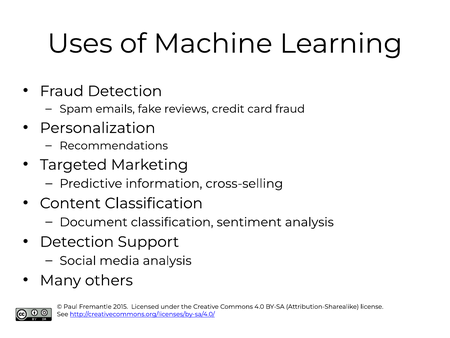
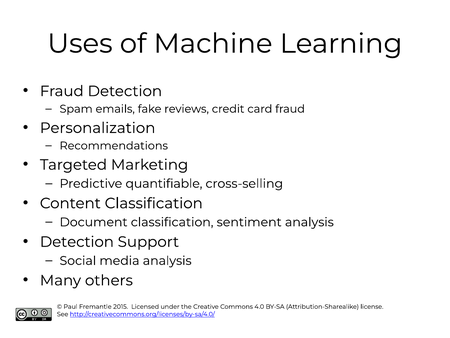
information: information -> quantifiable (164, 183)
